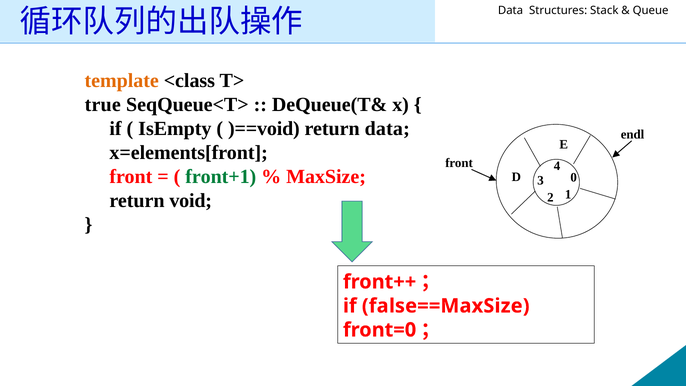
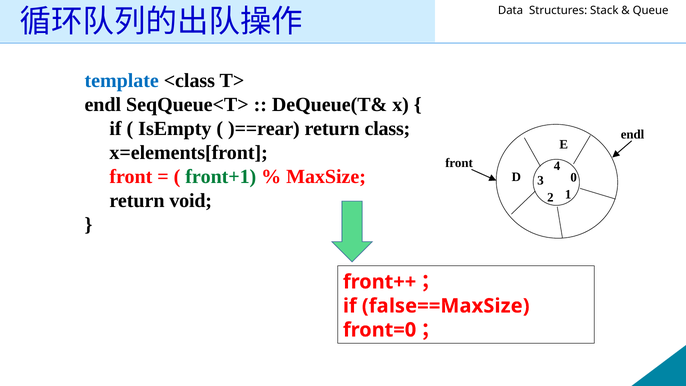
template colour: orange -> blue (122, 81)
true: true -> endl (103, 105)
)==void: )==void -> )==rear (264, 129)
return data: data -> class (387, 129)
